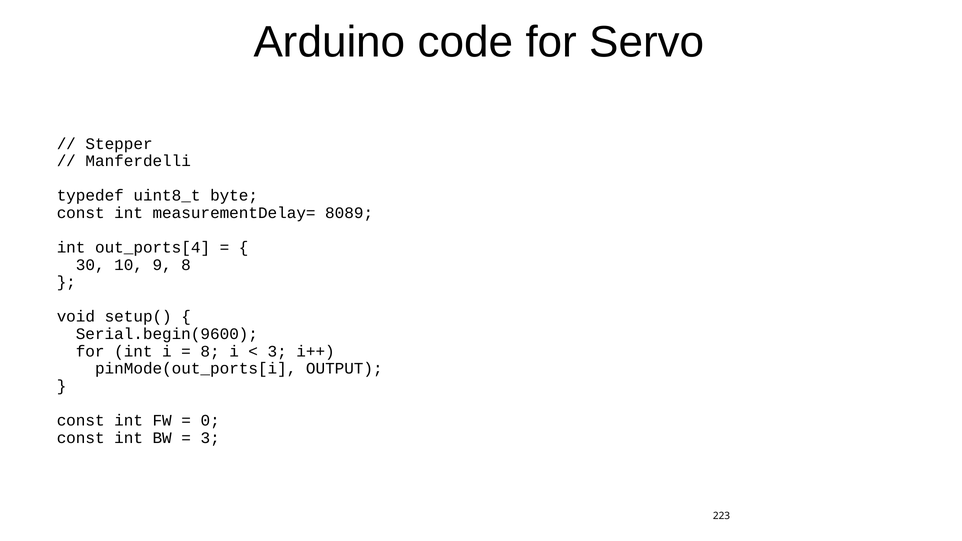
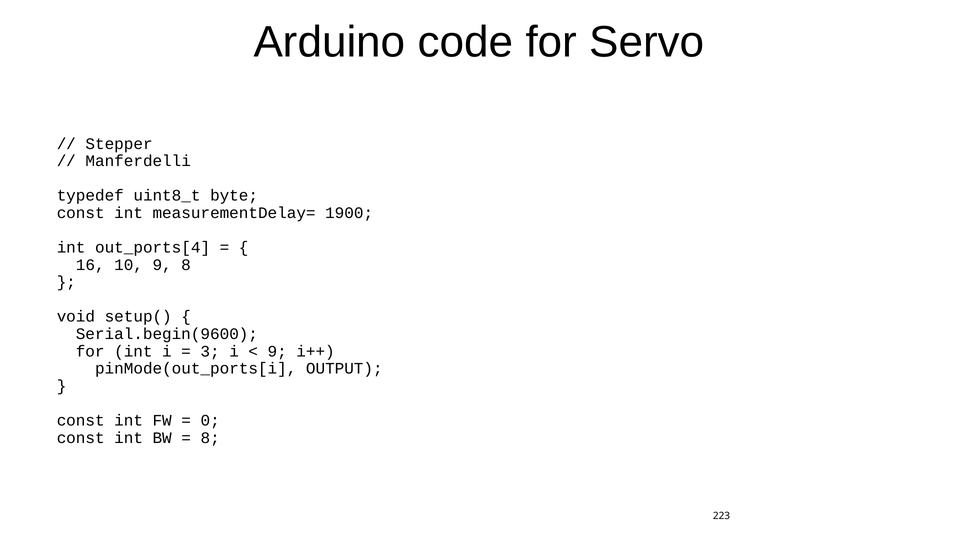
8089: 8089 -> 1900 (349, 213)
30: 30 -> 16 (90, 265)
8: 8 -> 3 (210, 351)
3: 3 -> 9 (277, 351)
3: 3 -> 8 (210, 438)
